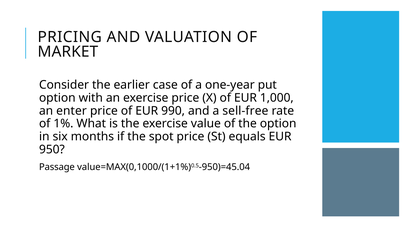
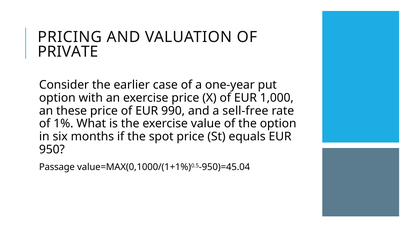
MARKET: MARKET -> PRIVATE (68, 52)
enter: enter -> these (72, 111)
